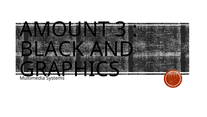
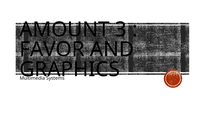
BLACK: BLACK -> FAVOR (52, 49)
